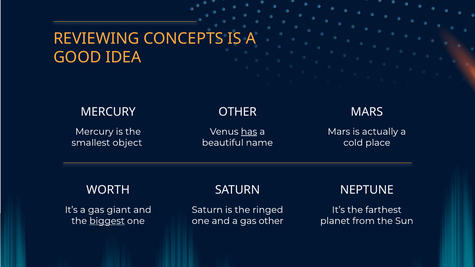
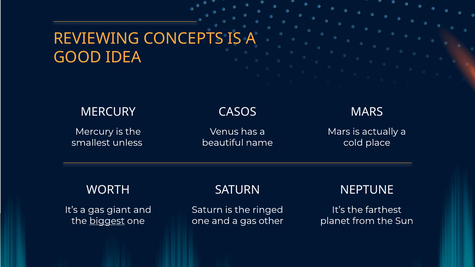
OTHER: OTHER -> CASOS (237, 112)
has underline: present -> none (249, 132)
object: object -> unless (127, 143)
